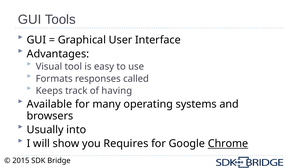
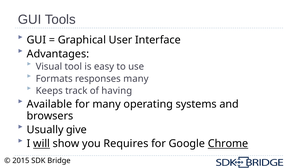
responses called: called -> many (136, 79)
into: into -> give (76, 129)
will underline: none -> present (42, 143)
